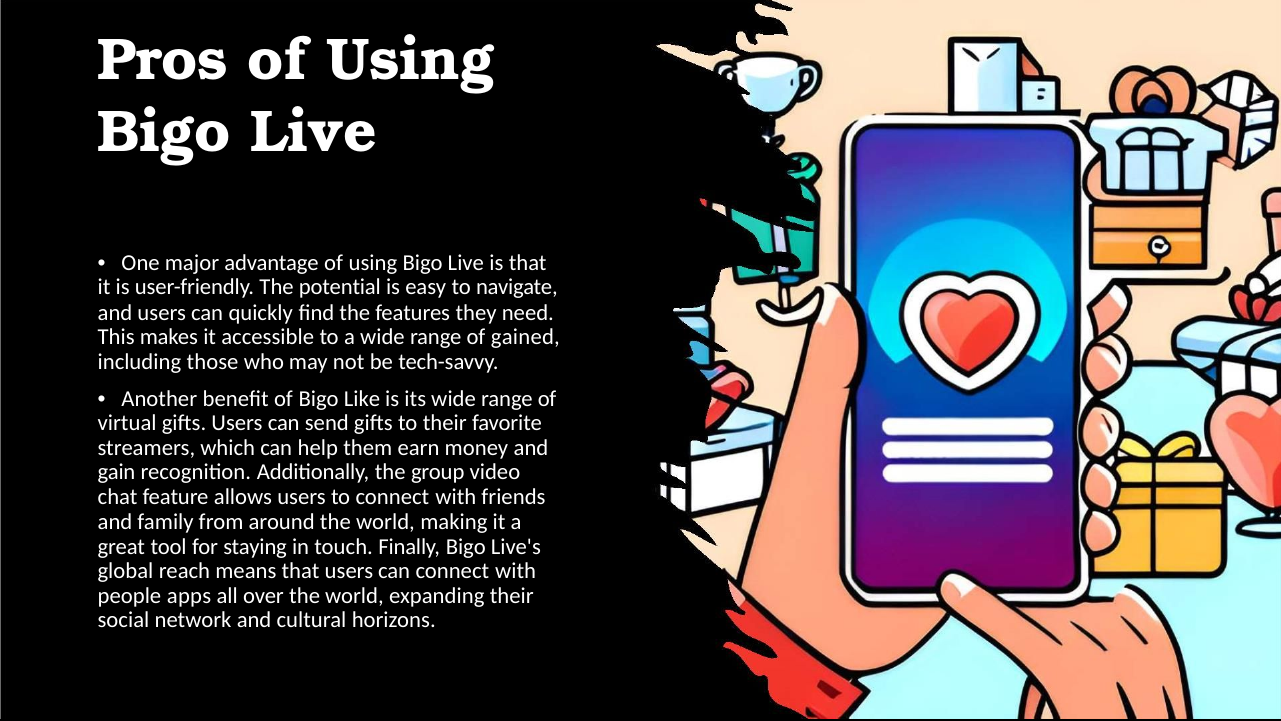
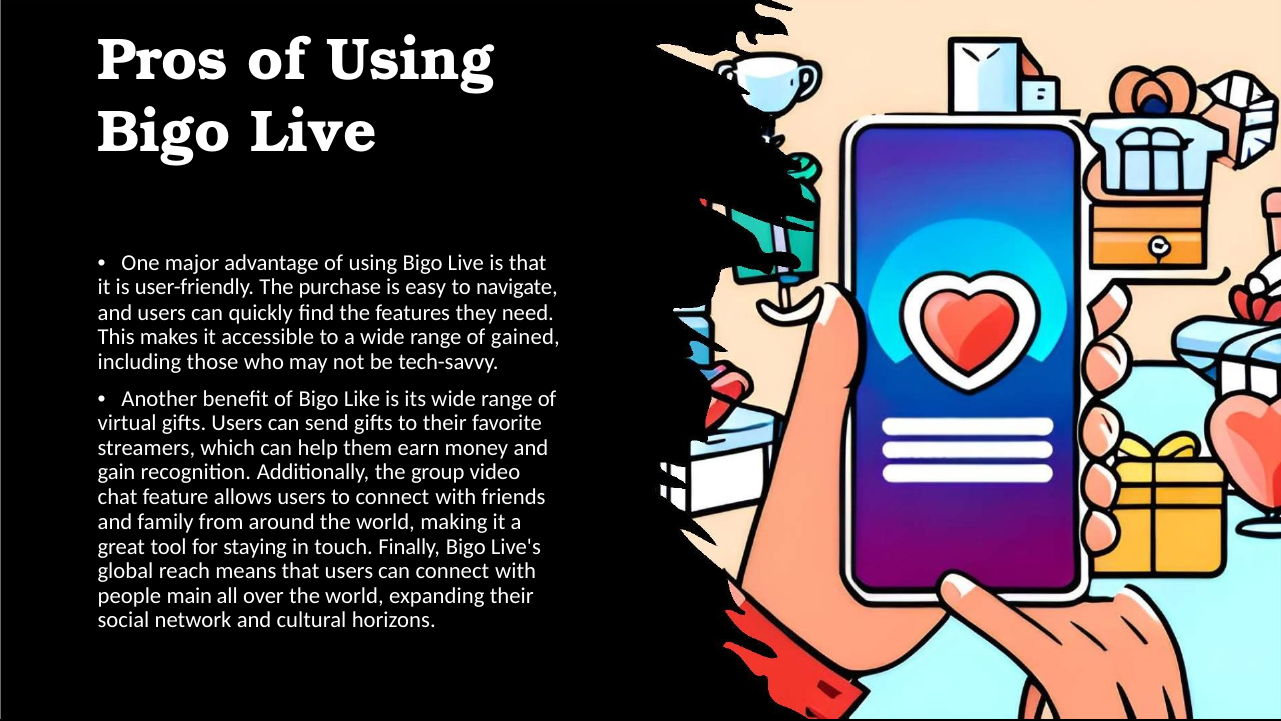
potential: potential -> purchase (340, 287)
apps: apps -> main (189, 595)
